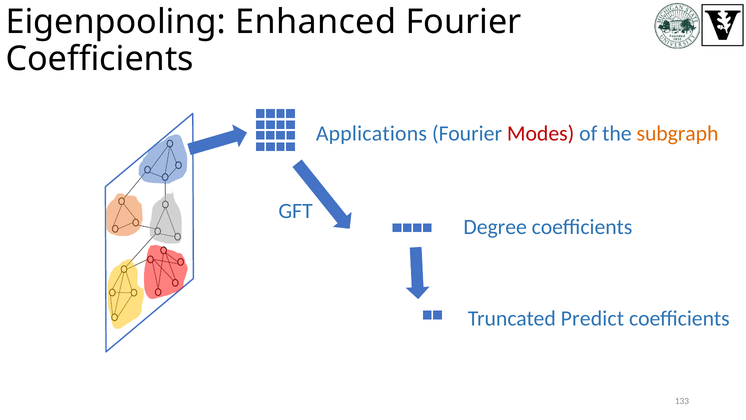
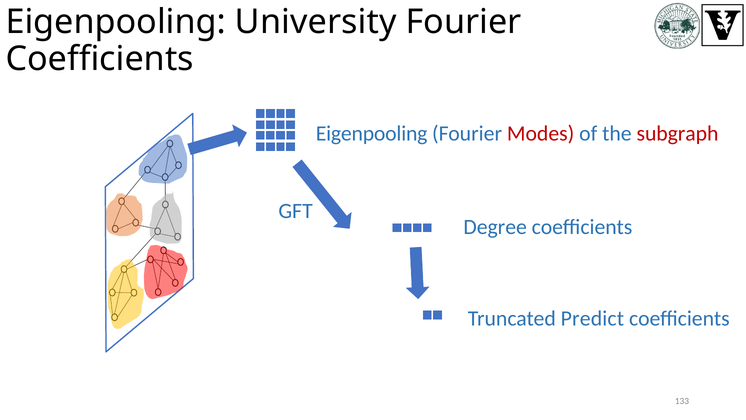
Enhanced: Enhanced -> University (316, 22)
Applications: Applications -> Eigenpooling (372, 134)
subgraph colour: orange -> red (678, 134)
